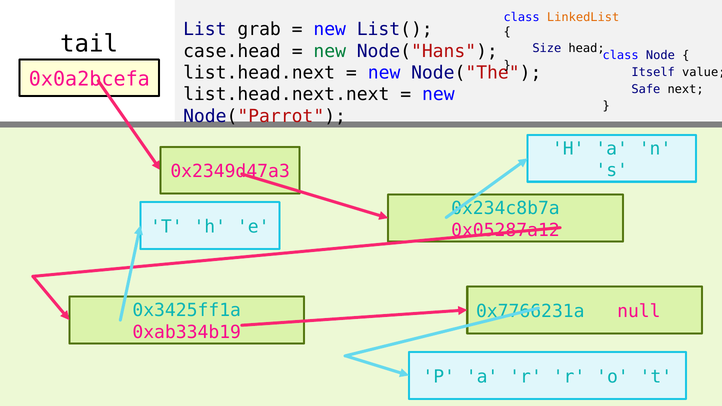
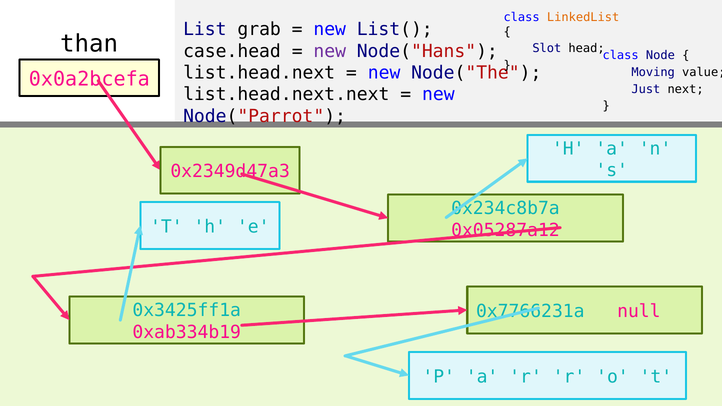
tail: tail -> than (89, 44)
Size: Size -> Slot (547, 48)
new colour: green -> purple (330, 51)
Itself: Itself -> Moving (653, 72)
Safe: Safe -> Just (646, 89)
